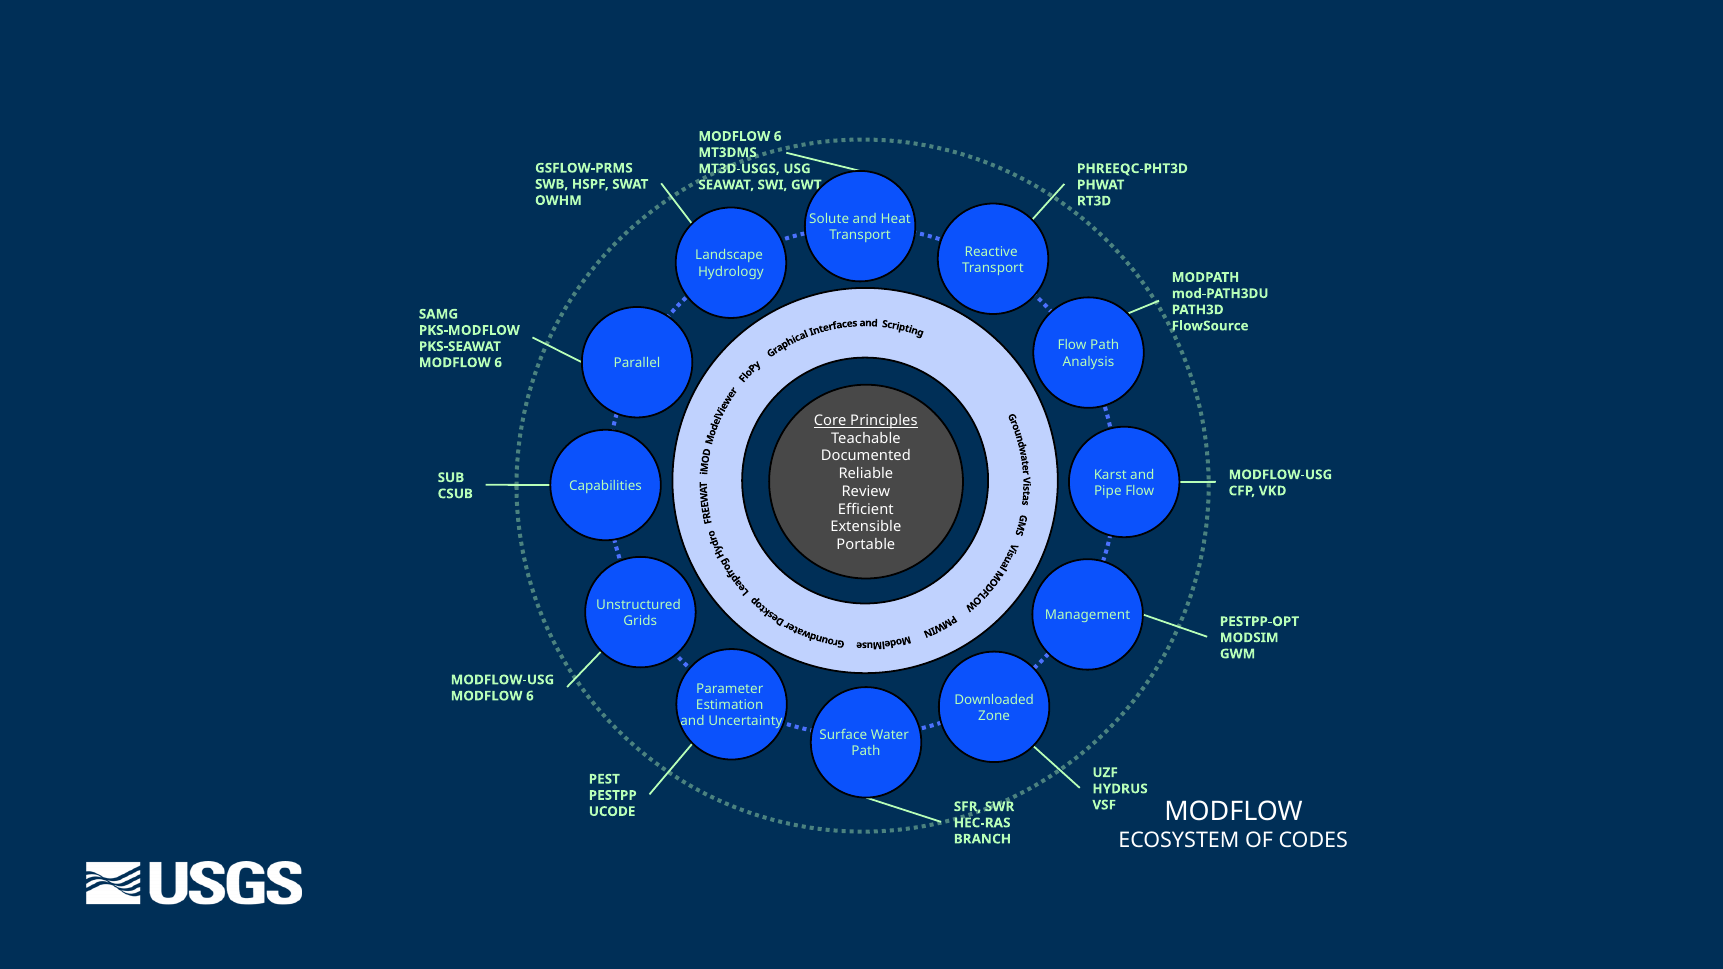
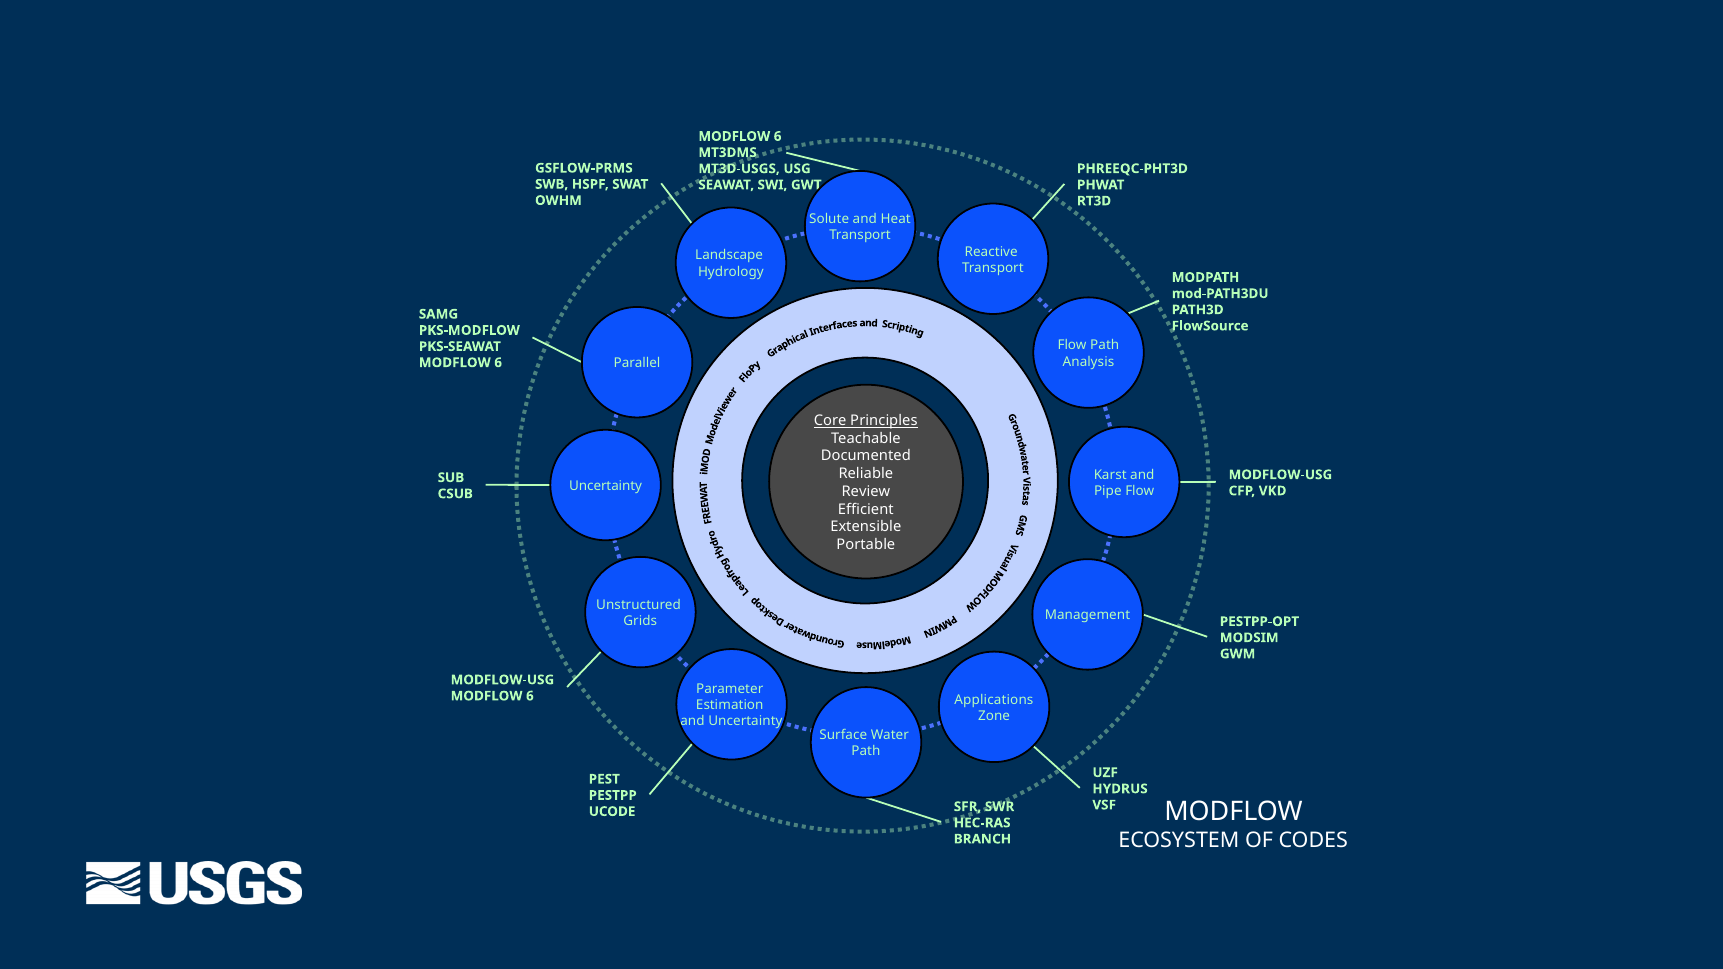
Capabilities: Capabilities -> Uncertainty (606, 486)
Downloaded: Downloaded -> Applications (994, 700)
